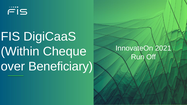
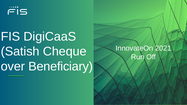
Within: Within -> Satish (20, 52)
